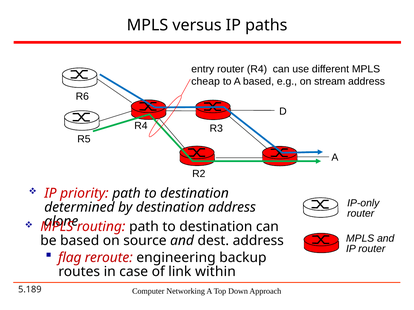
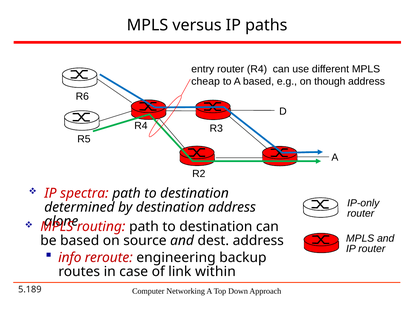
stream: stream -> though (330, 82)
priority: priority -> spectra (84, 193)
flag: flag -> info (70, 258)
